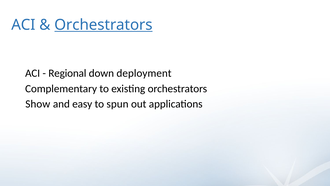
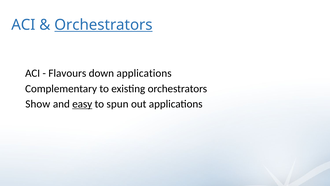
Regional: Regional -> Flavours (67, 73)
down deployment: deployment -> applications (144, 73)
easy underline: none -> present (82, 104)
